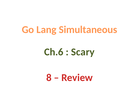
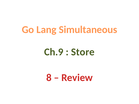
Ch.6: Ch.6 -> Ch.9 (54, 52)
Scary: Scary -> Store (83, 52)
